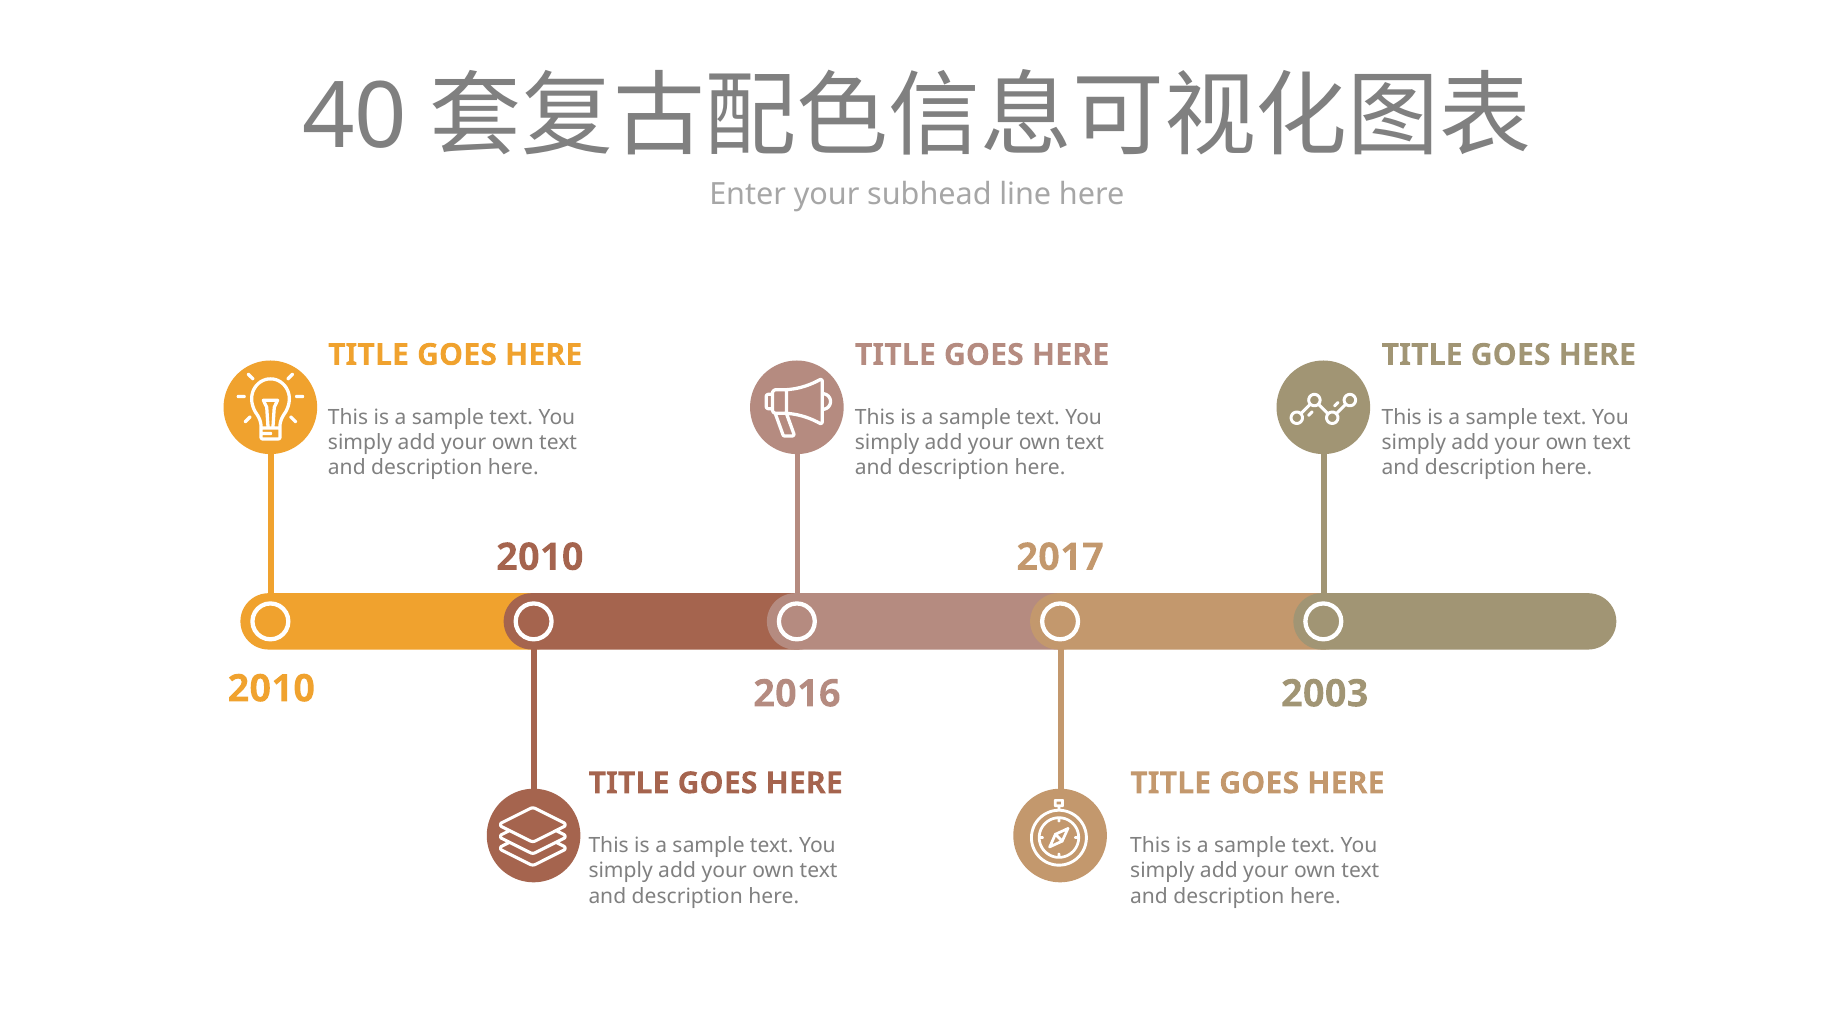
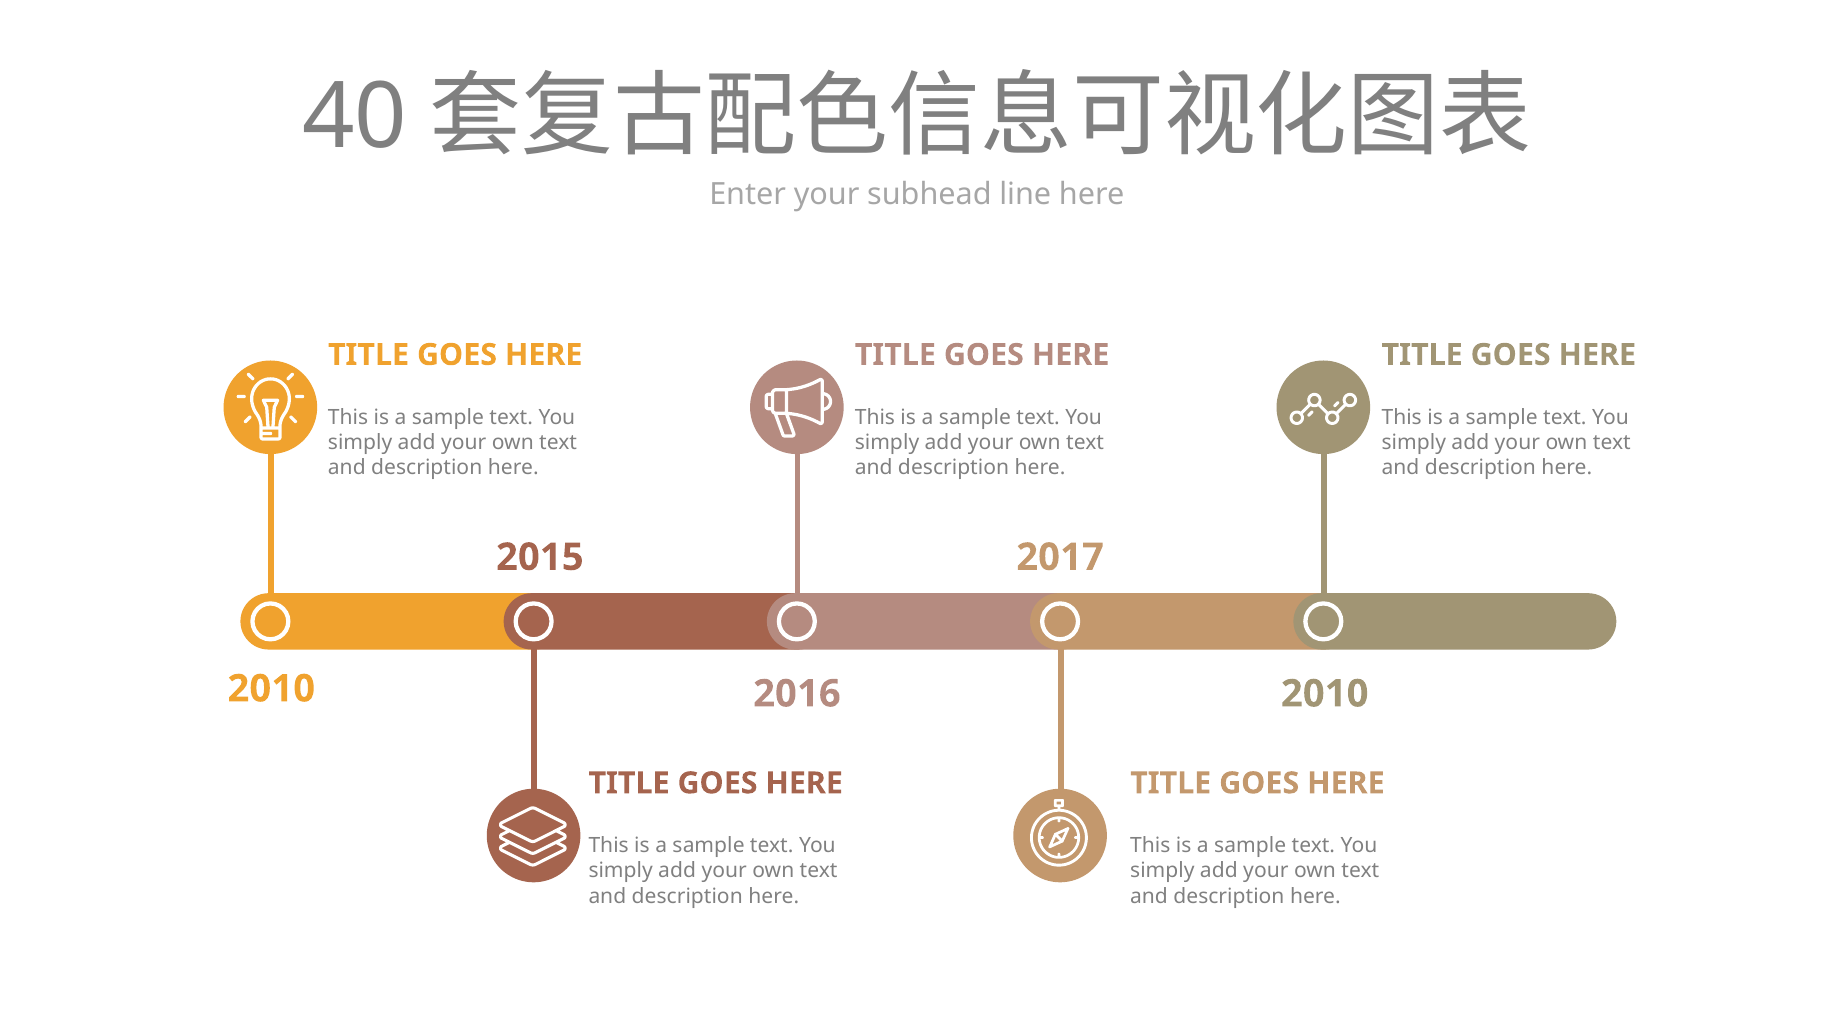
2010: 2010 -> 2015 (540, 557)
2003: 2003 -> 2010 (1325, 694)
